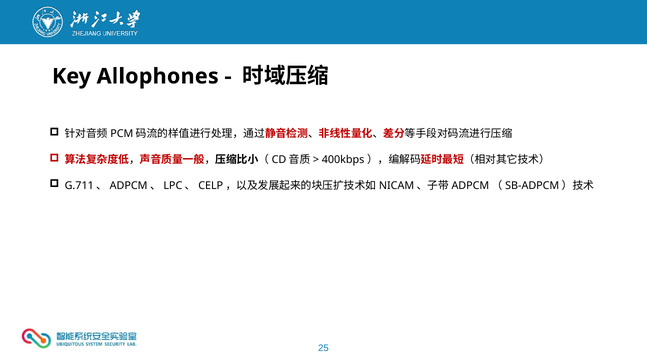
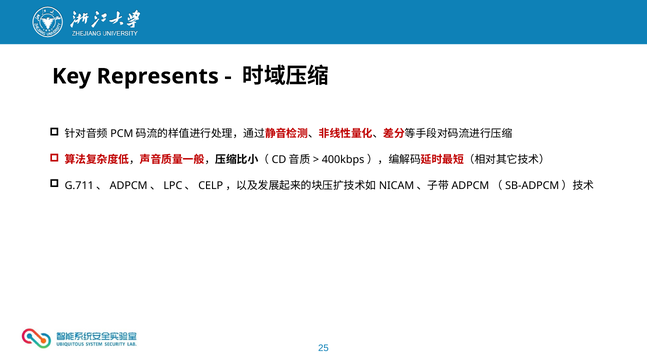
Allophones: Allophones -> Represents (158, 76)
